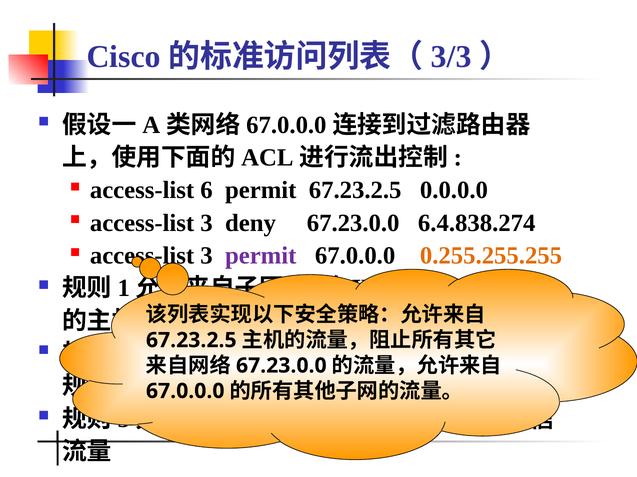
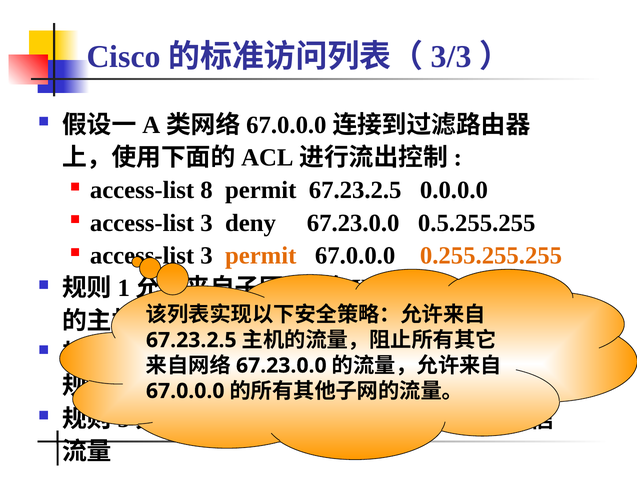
6: 6 -> 8 (207, 191)
6.4.838.274: 6.4.838.274 -> 0.5.255.255 (477, 223)
permit colour: purple -> orange (261, 256)
